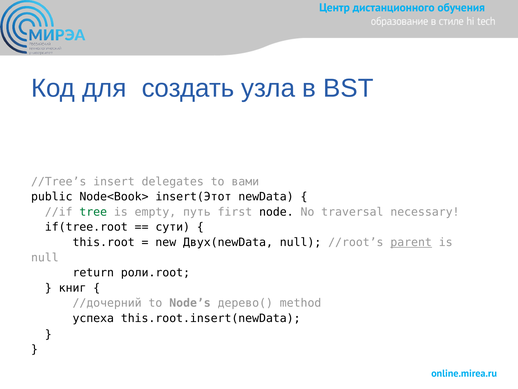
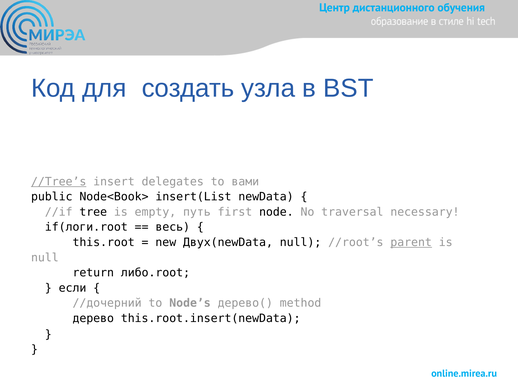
//Tree’s underline: none -> present (59, 181)
insert(Этот: insert(Этот -> insert(List (193, 197)
tree colour: green -> black (93, 212)
if(tree.root: if(tree.root -> if(логи.root (86, 227)
сути: сути -> весь (173, 227)
роли.root: роли.root -> либо.root (155, 272)
книг: книг -> если (73, 288)
успеха: успеха -> дерево (93, 318)
